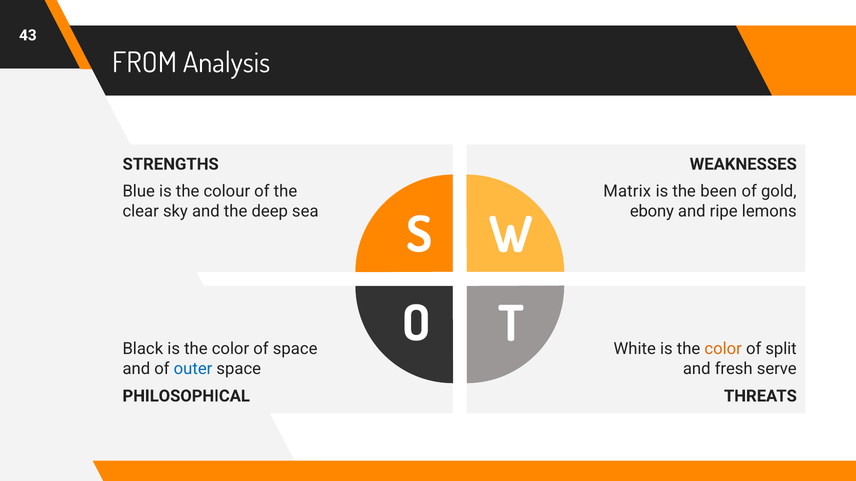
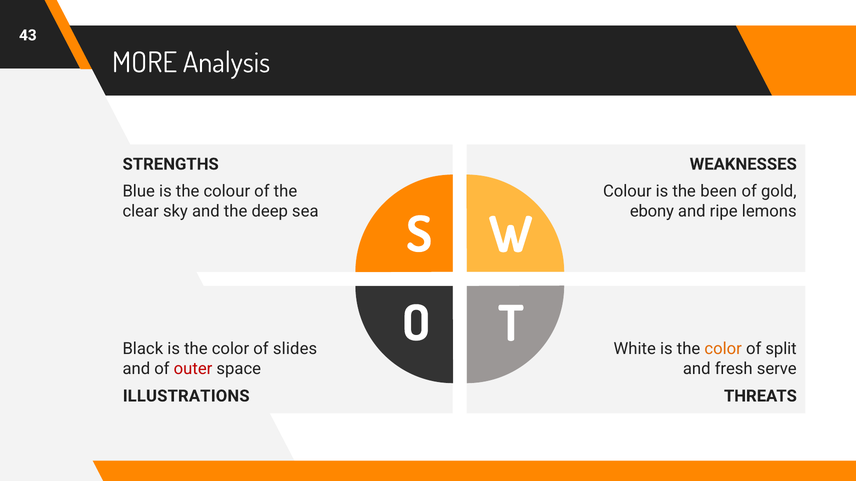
FROM: FROM -> MORE (144, 63)
Matrix: Matrix -> Colour (627, 191)
of space: space -> slides (295, 349)
outer colour: blue -> red (193, 369)
PHILOSOPHICAL: PHILOSOPHICAL -> ILLUSTRATIONS (186, 396)
